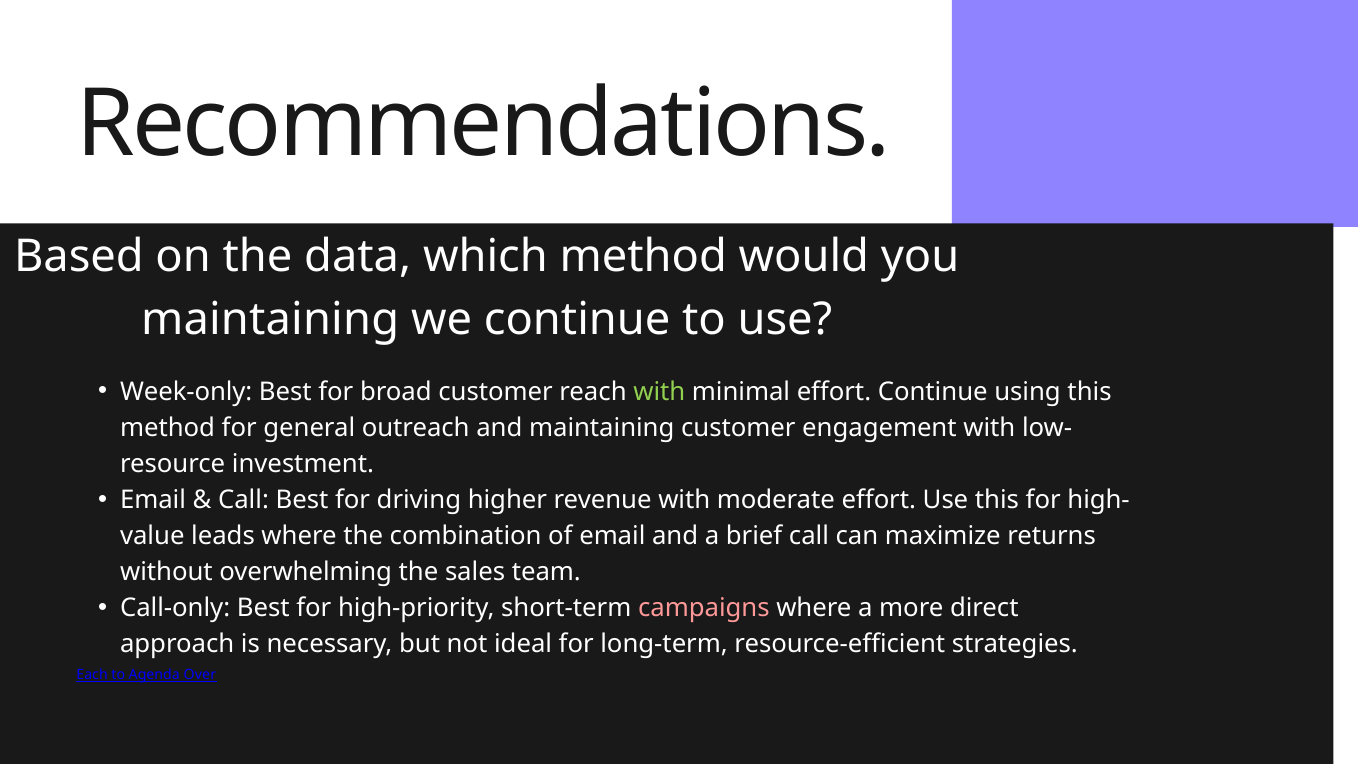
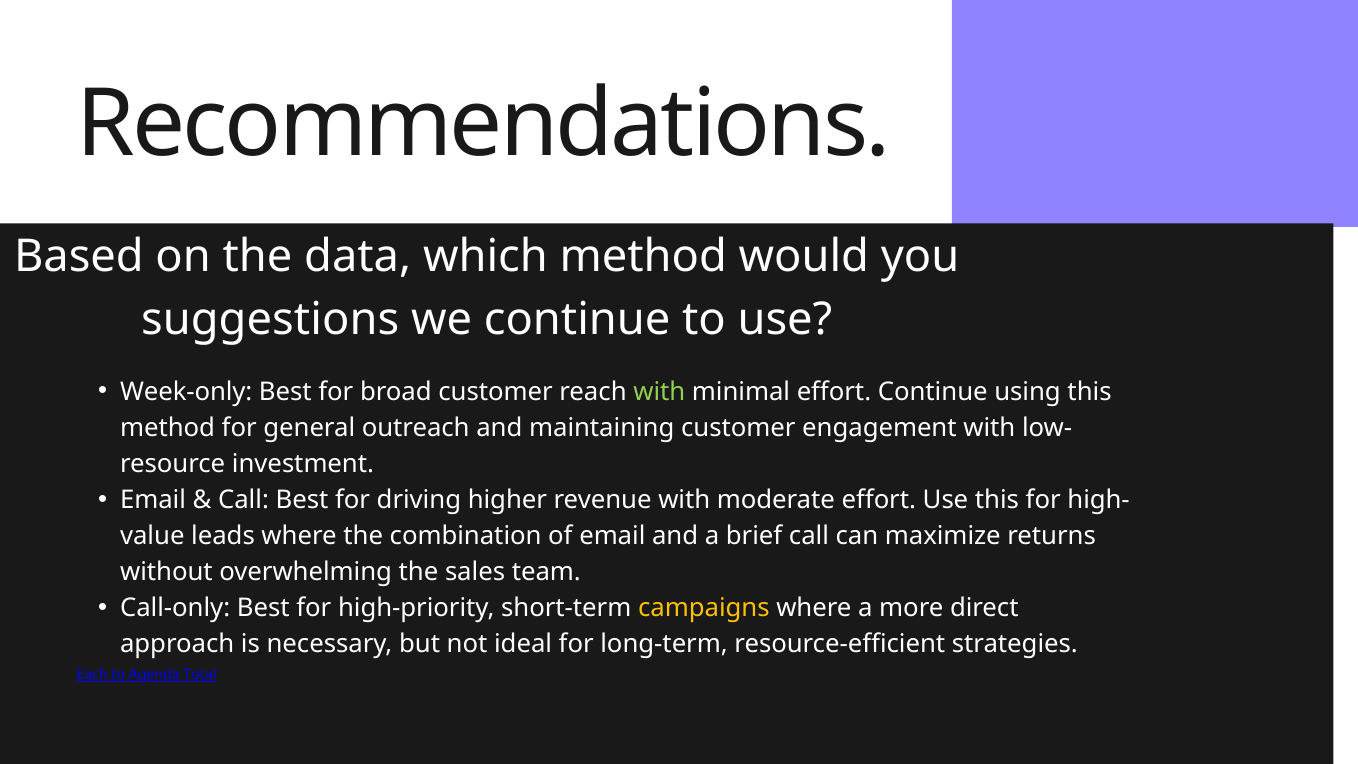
maintaining: maintaining -> suggestions (270, 320)
campaigns colour: pink -> yellow (704, 608)
Over: Over -> Total (200, 675)
